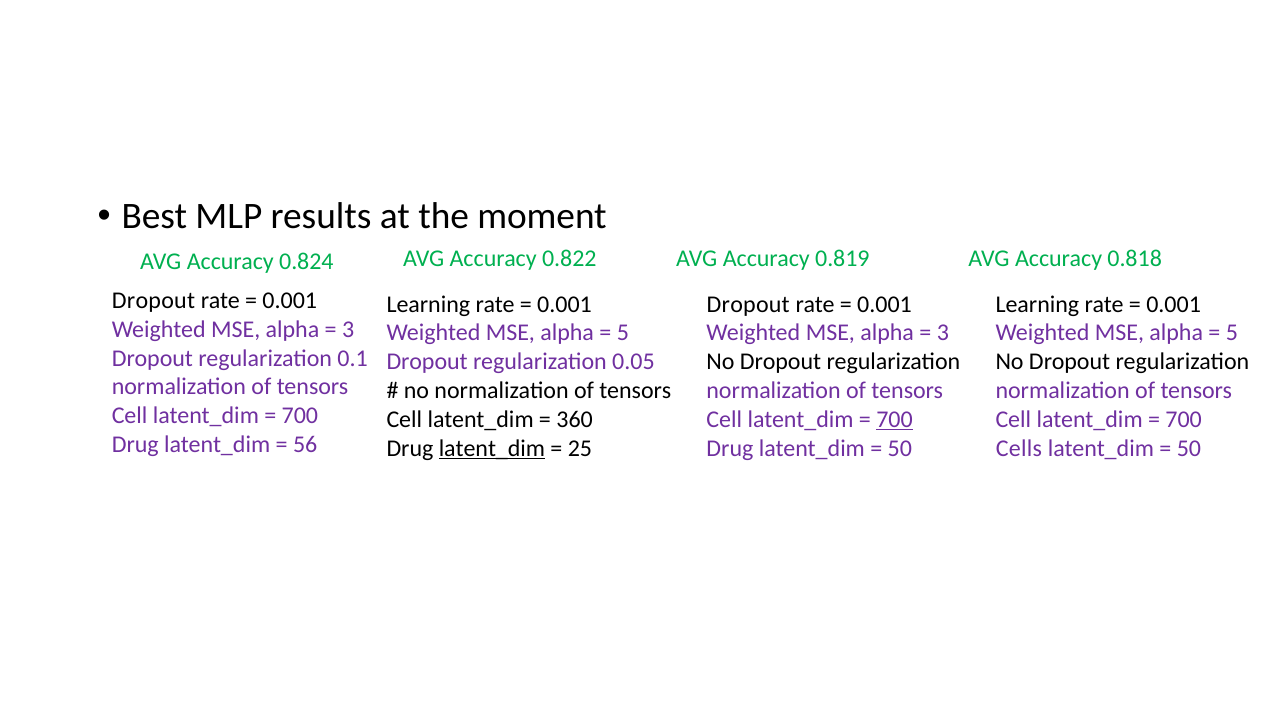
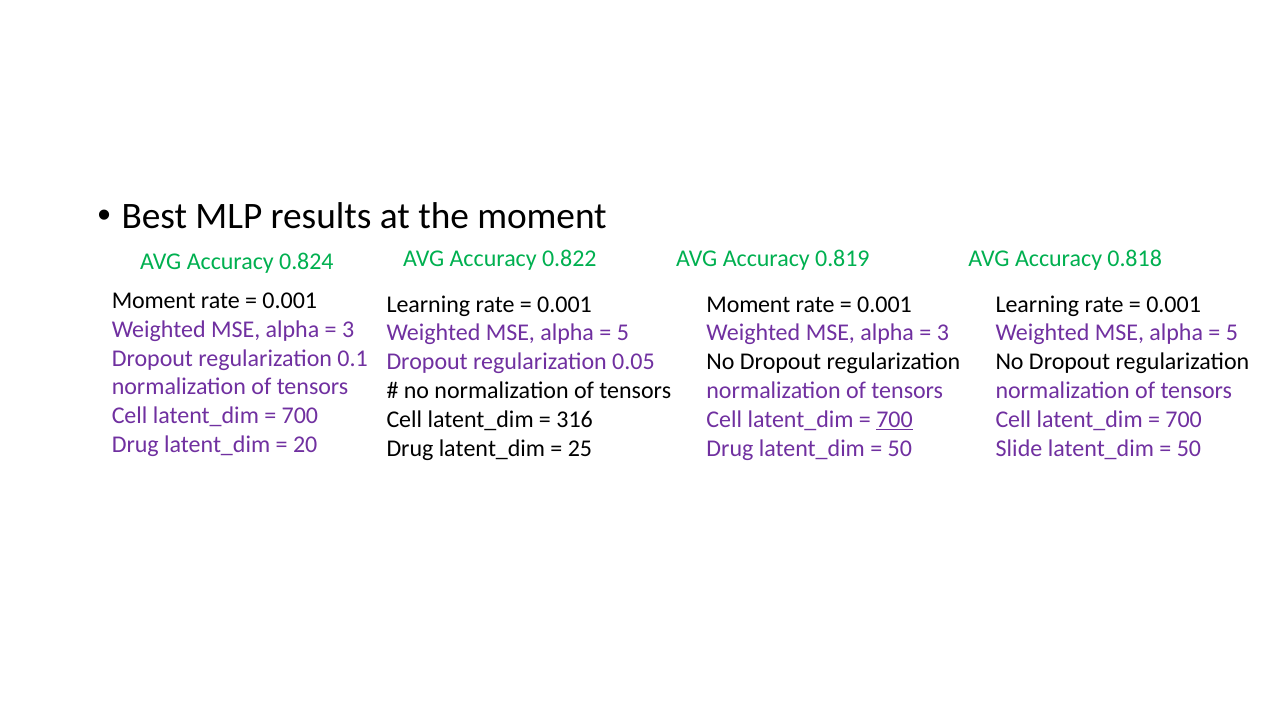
Dropout: Dropout -> Moment (154, 301)
Dropout: Dropout -> Moment (748, 304)
360: 360 -> 316 (575, 419)
56: 56 -> 20 (305, 445)
latent_dim underline: present -> none (492, 448)
Cells: Cells -> Slide (1019, 448)
